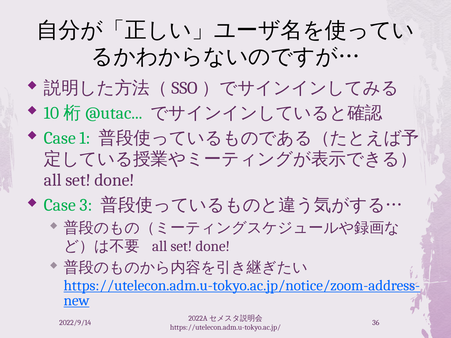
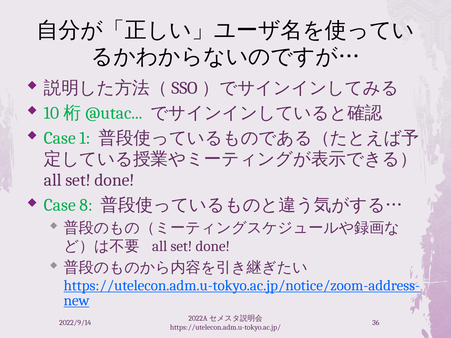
3: 3 -> 8 (86, 205)
